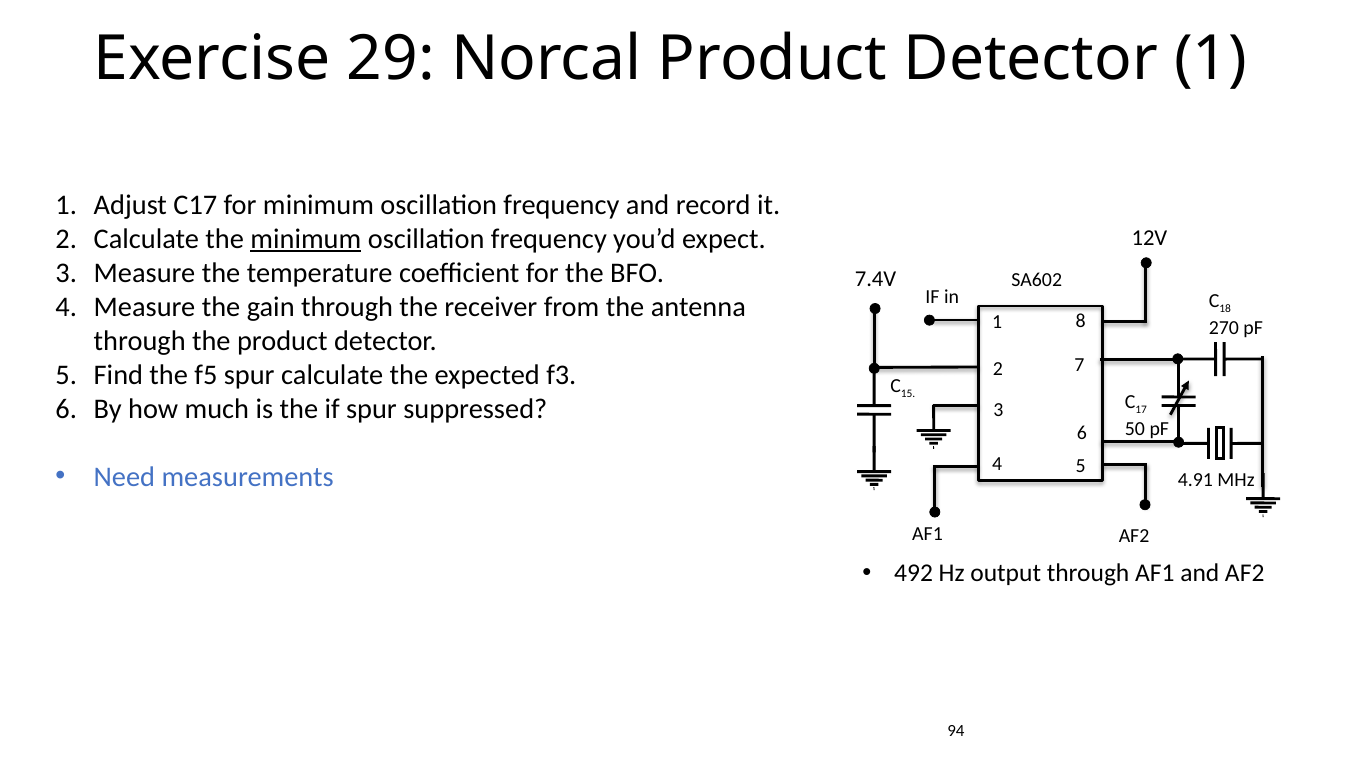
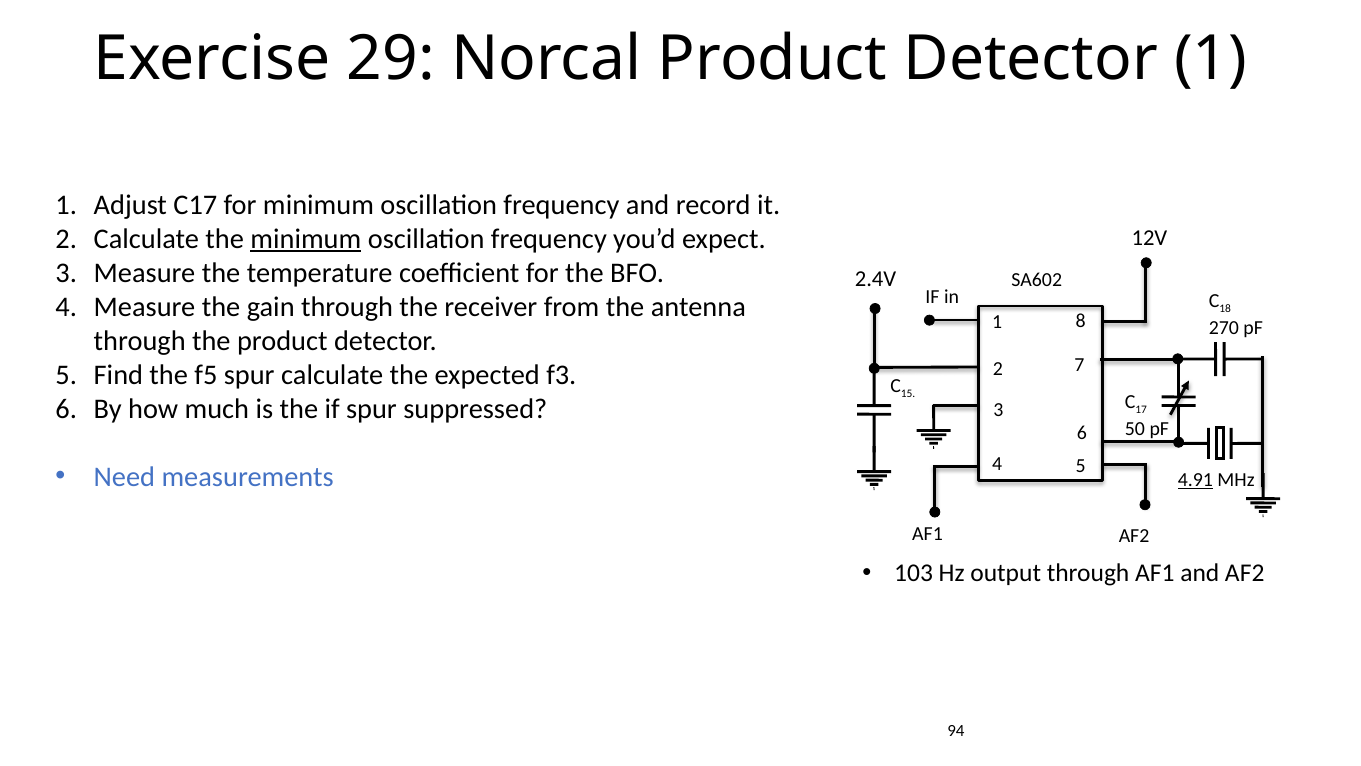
7.4V: 7.4V -> 2.4V (876, 278)
4.91 underline: none -> present (1195, 480)
492: 492 -> 103 (914, 573)
